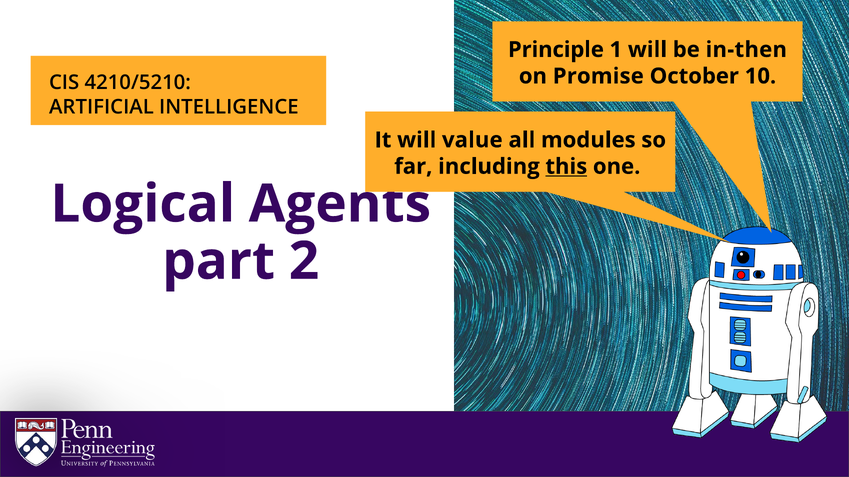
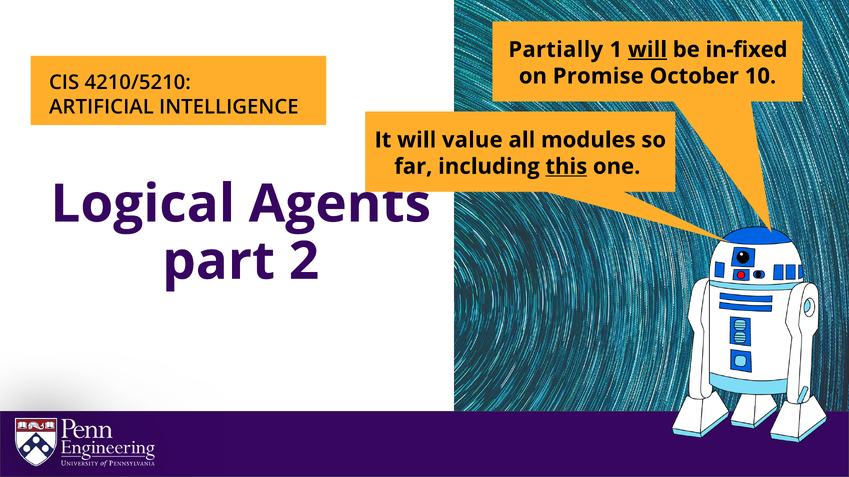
Principle: Principle -> Partially (556, 50)
will underline: none -> present (647, 50)
in-then: in-then -> in-fixed (746, 50)
